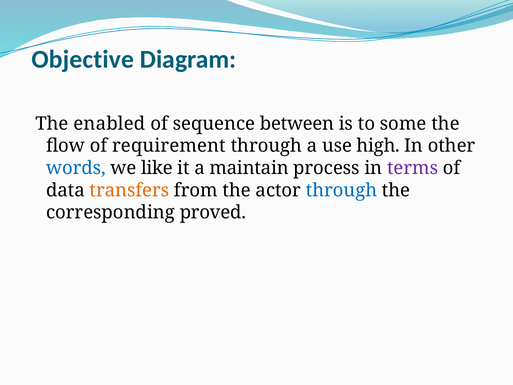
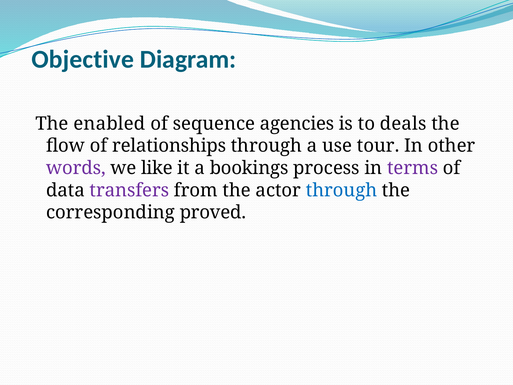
between: between -> agencies (297, 124)
some: some -> deals (403, 124)
requirement: requirement -> relationships (169, 146)
high: high -> tour (378, 146)
words colour: blue -> purple (76, 168)
maintain: maintain -> bookings (249, 168)
transfers colour: orange -> purple (129, 190)
